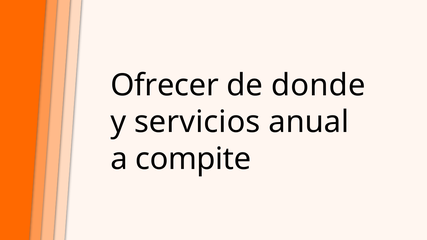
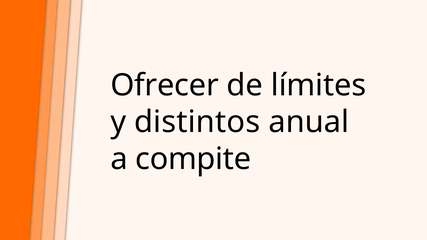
donde: donde -> límites (318, 85)
servicios: servicios -> distintos (197, 122)
